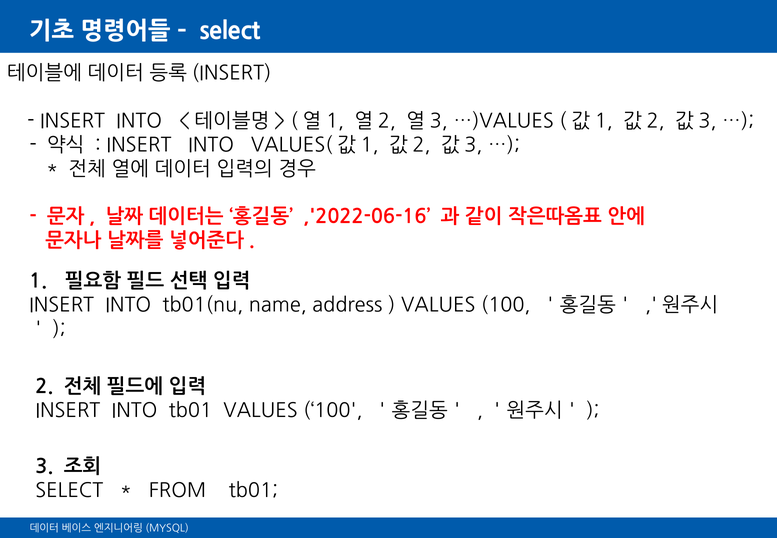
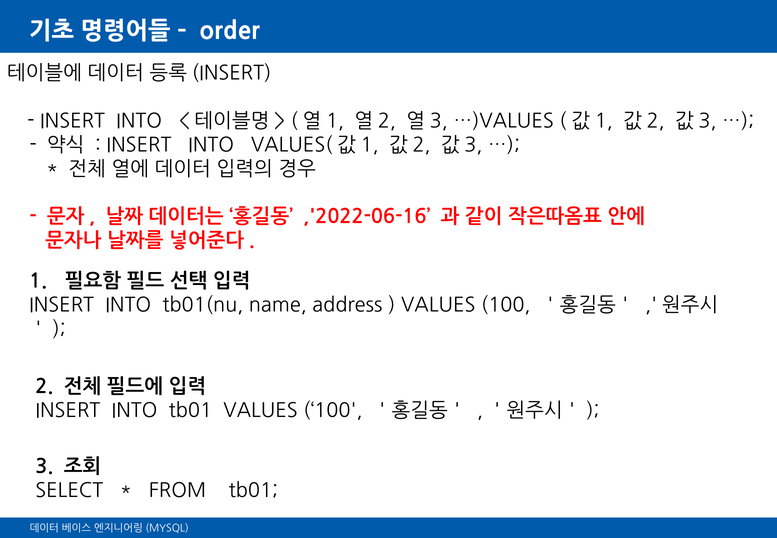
select: select -> order (230, 31)
